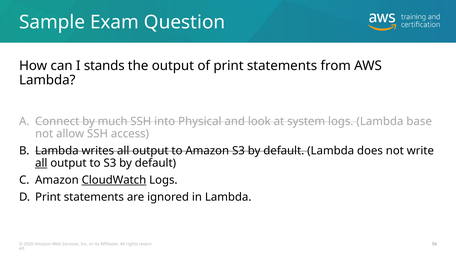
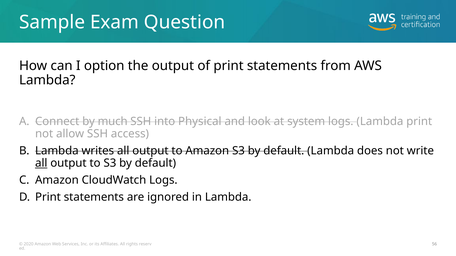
stands: stands -> option (104, 66)
Lambda base: base -> print (419, 122)
CloudWatch underline: present -> none (114, 180)
